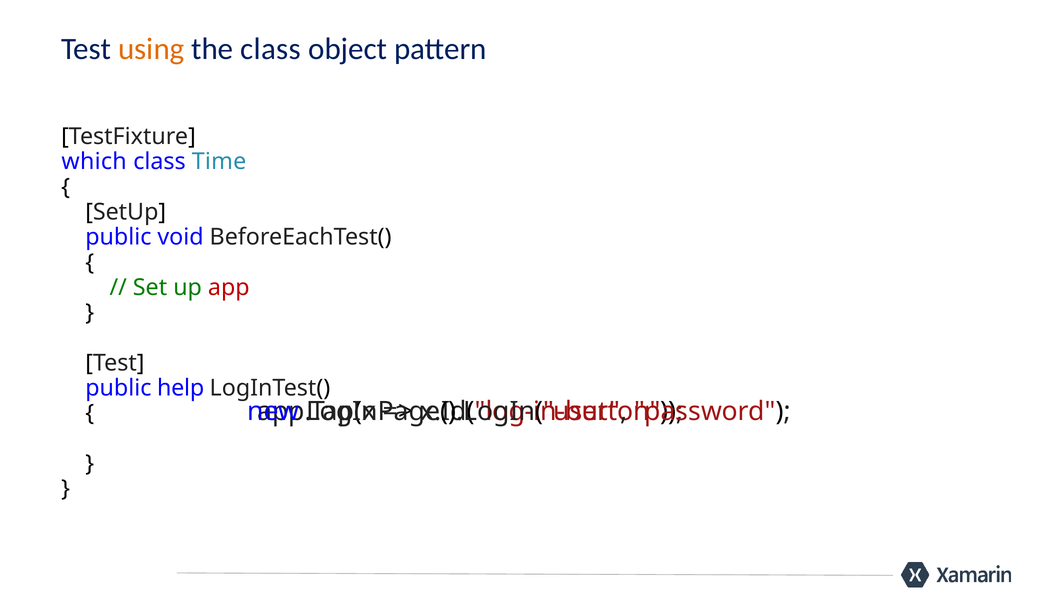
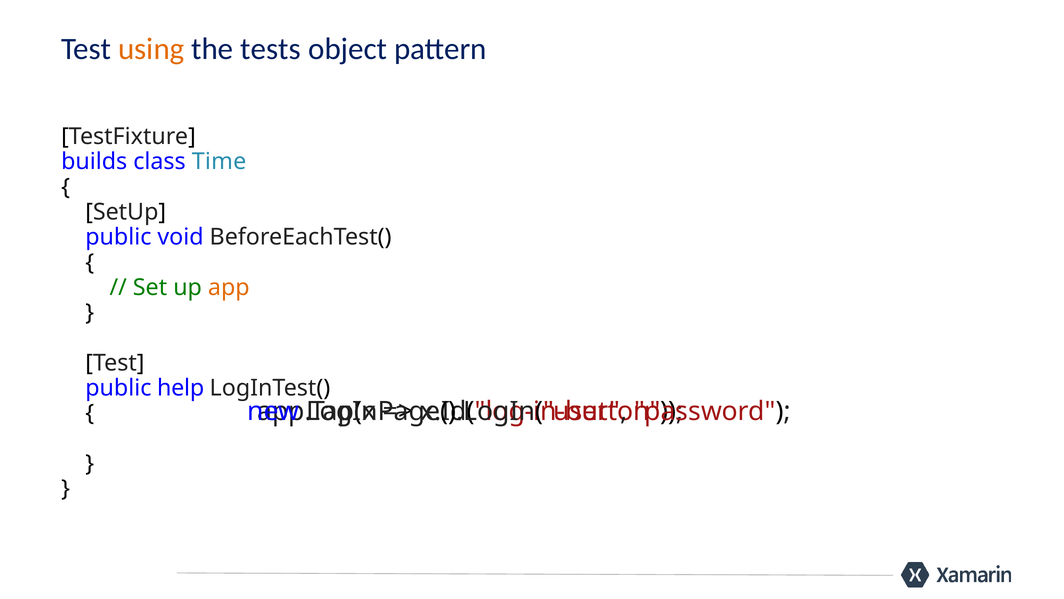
the class: class -> tests (271, 49)
which: which -> builds (94, 162)
app colour: red -> orange (229, 287)
